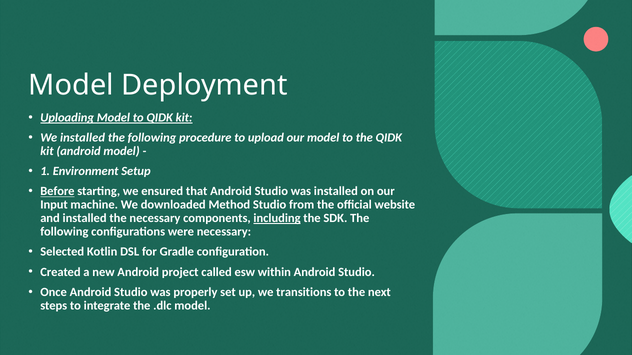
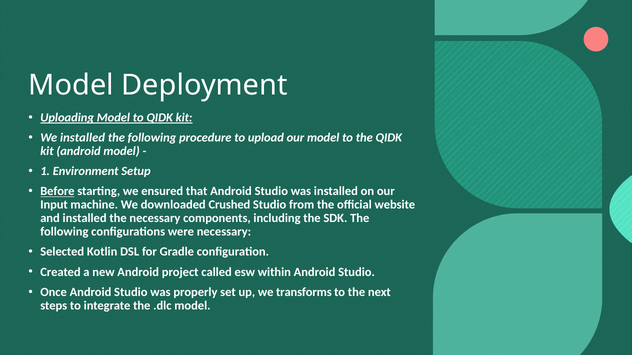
Method: Method -> Crushed (229, 205)
including underline: present -> none (277, 219)
transitions: transitions -> transforms (304, 292)
